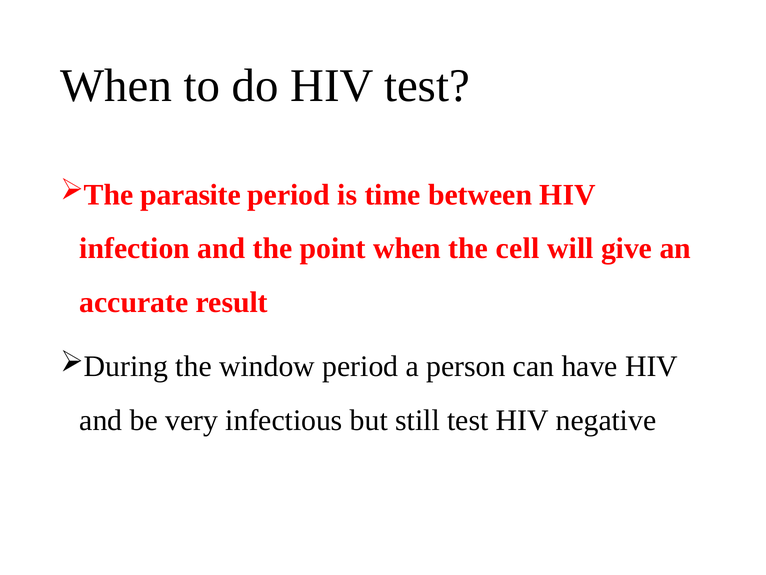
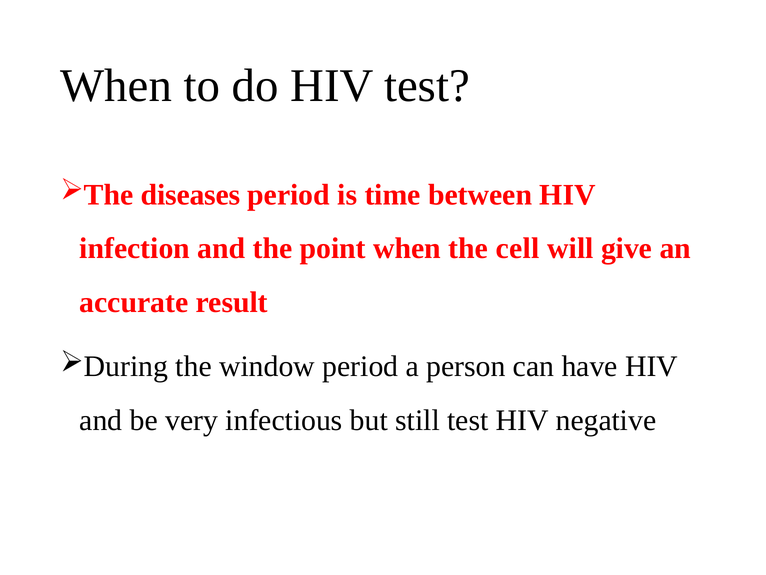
parasite: parasite -> diseases (191, 195)
